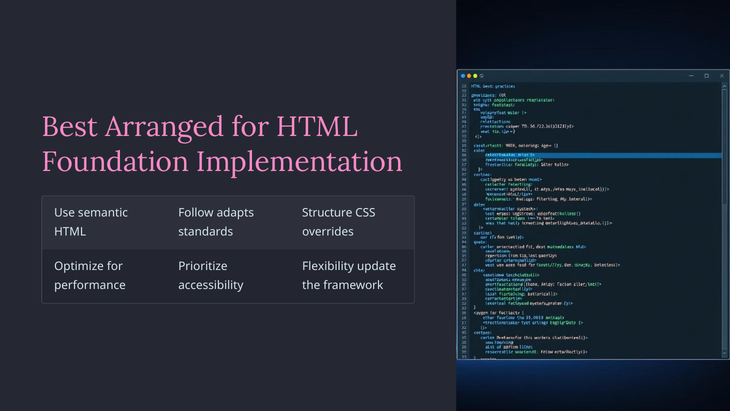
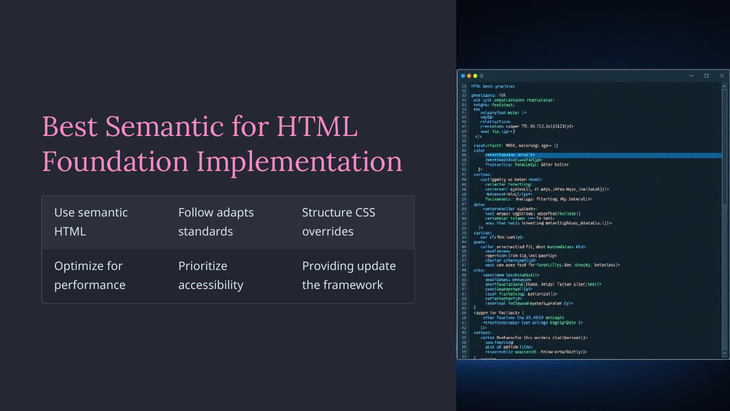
Best Arranged: Arranged -> Semantic (165, 127)
Flexibility: Flexibility -> Providing (328, 266)
